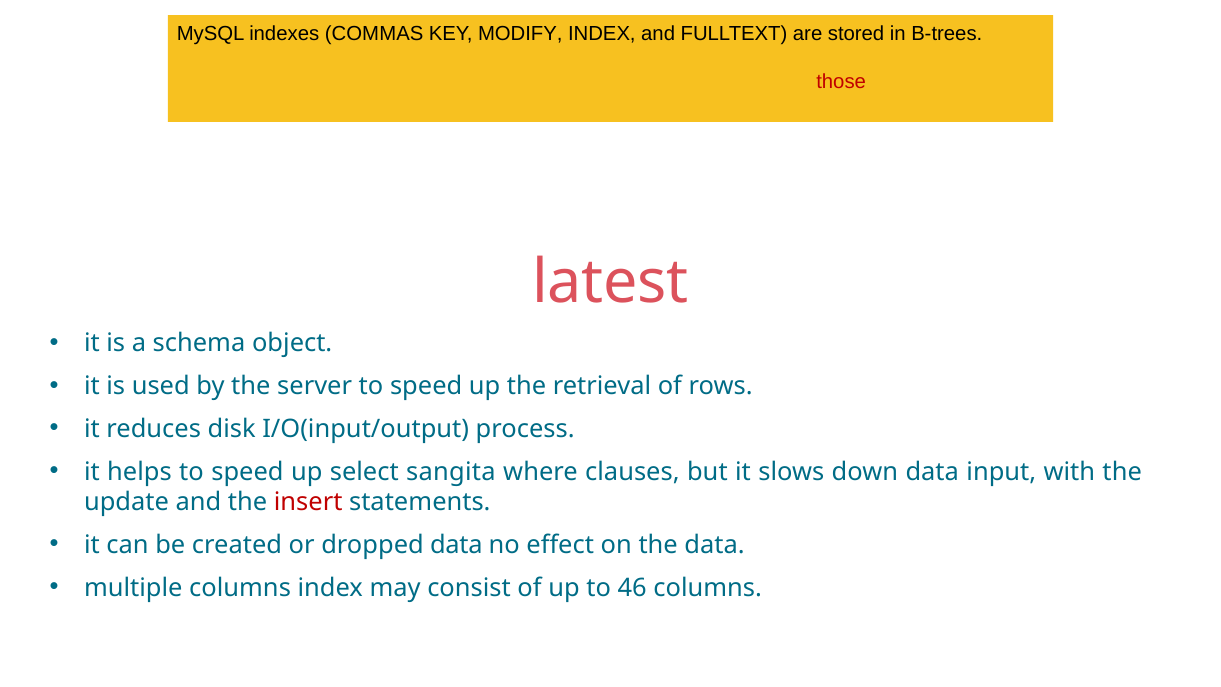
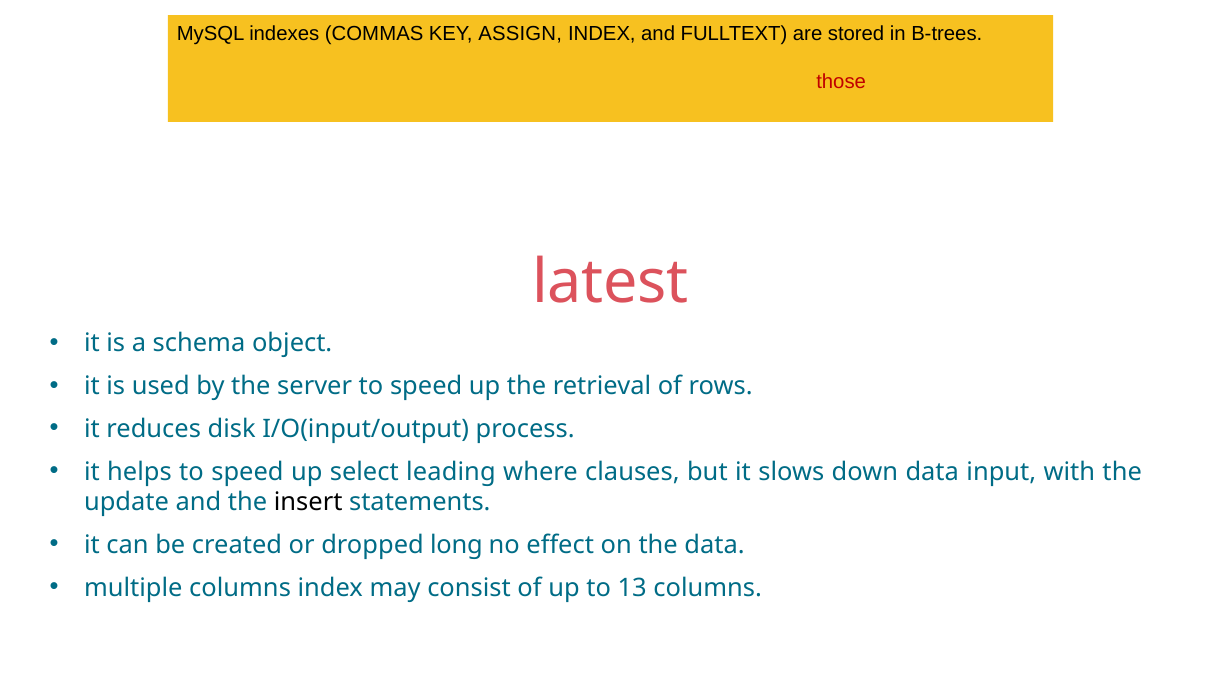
MODIFY: MODIFY -> ASSIGN (520, 33)
sangita: sangita -> leading (451, 471)
insert colour: red -> black (308, 502)
dropped data: data -> long (456, 545)
46: 46 -> 13 (632, 587)
